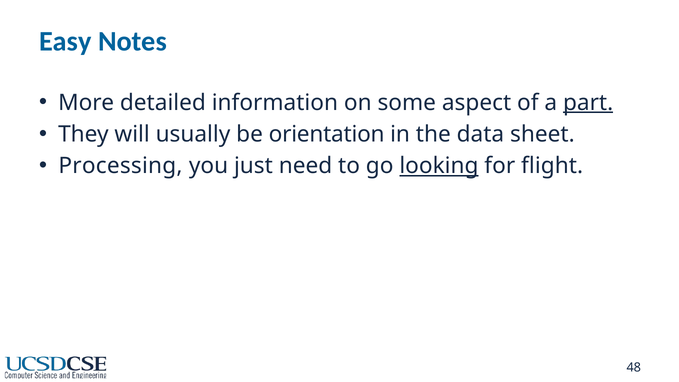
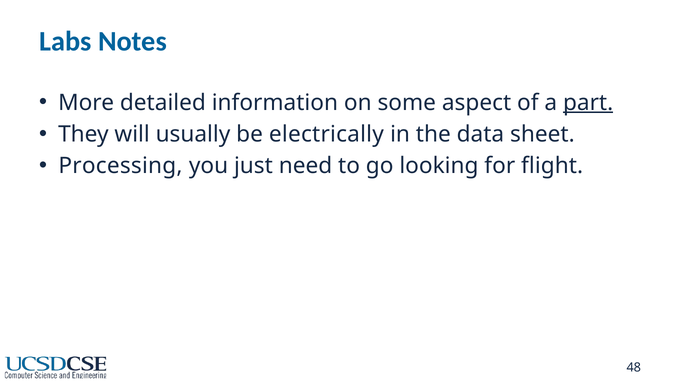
Easy: Easy -> Labs (65, 41)
orientation: orientation -> electrically (326, 134)
looking underline: present -> none (439, 166)
